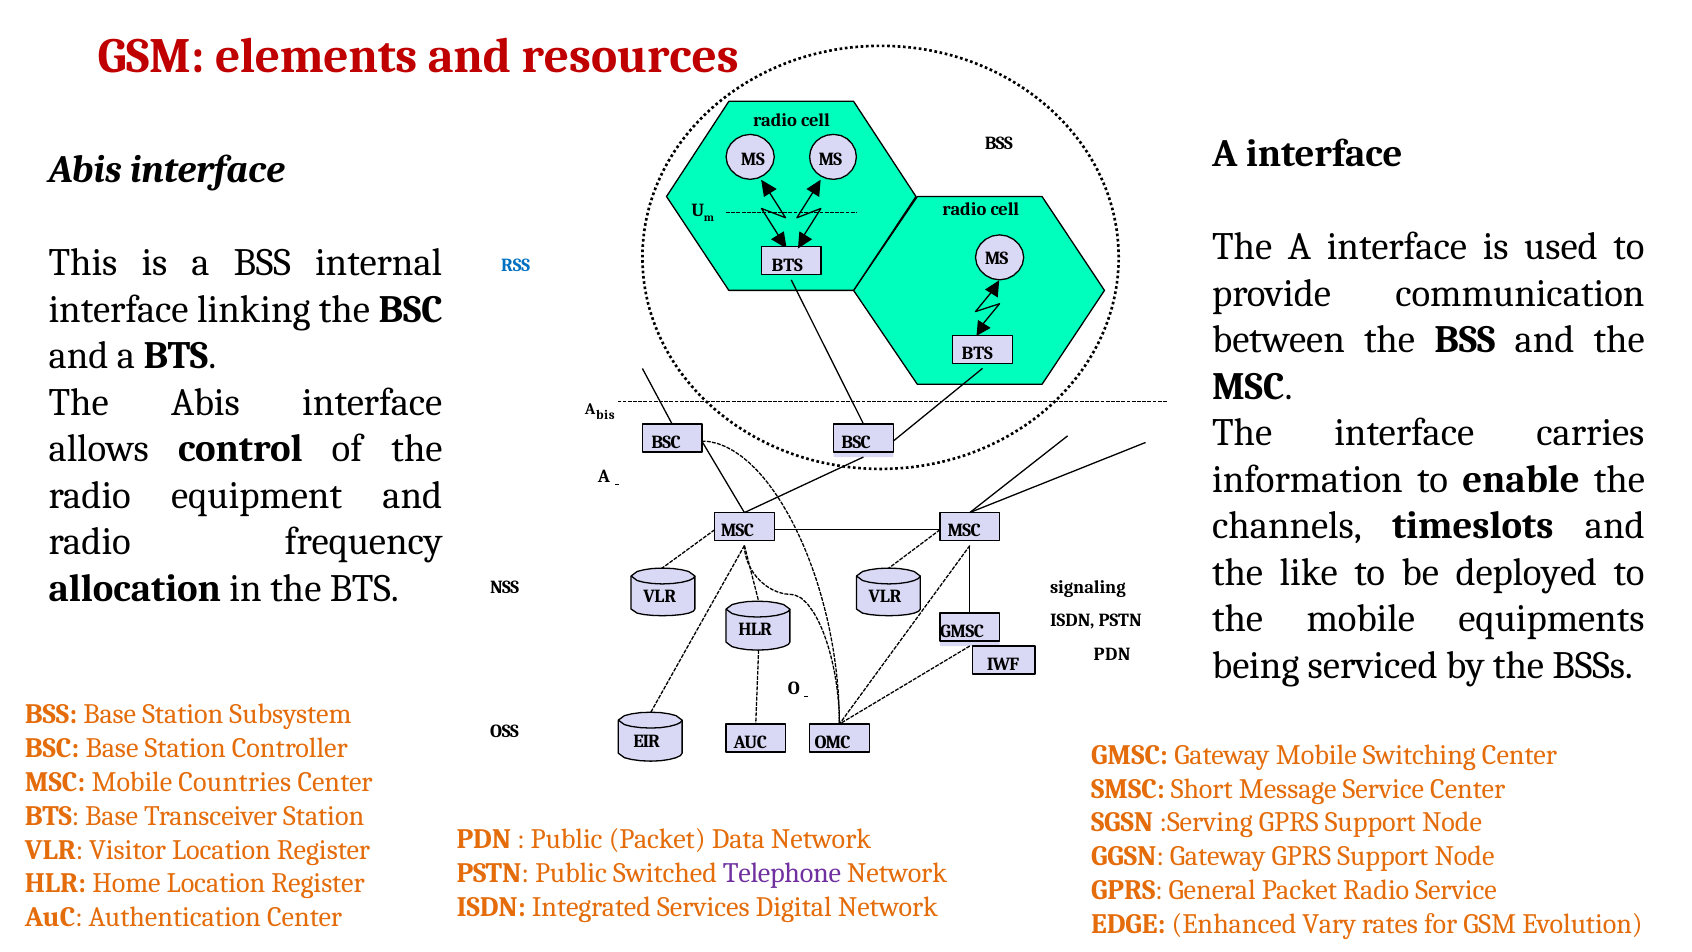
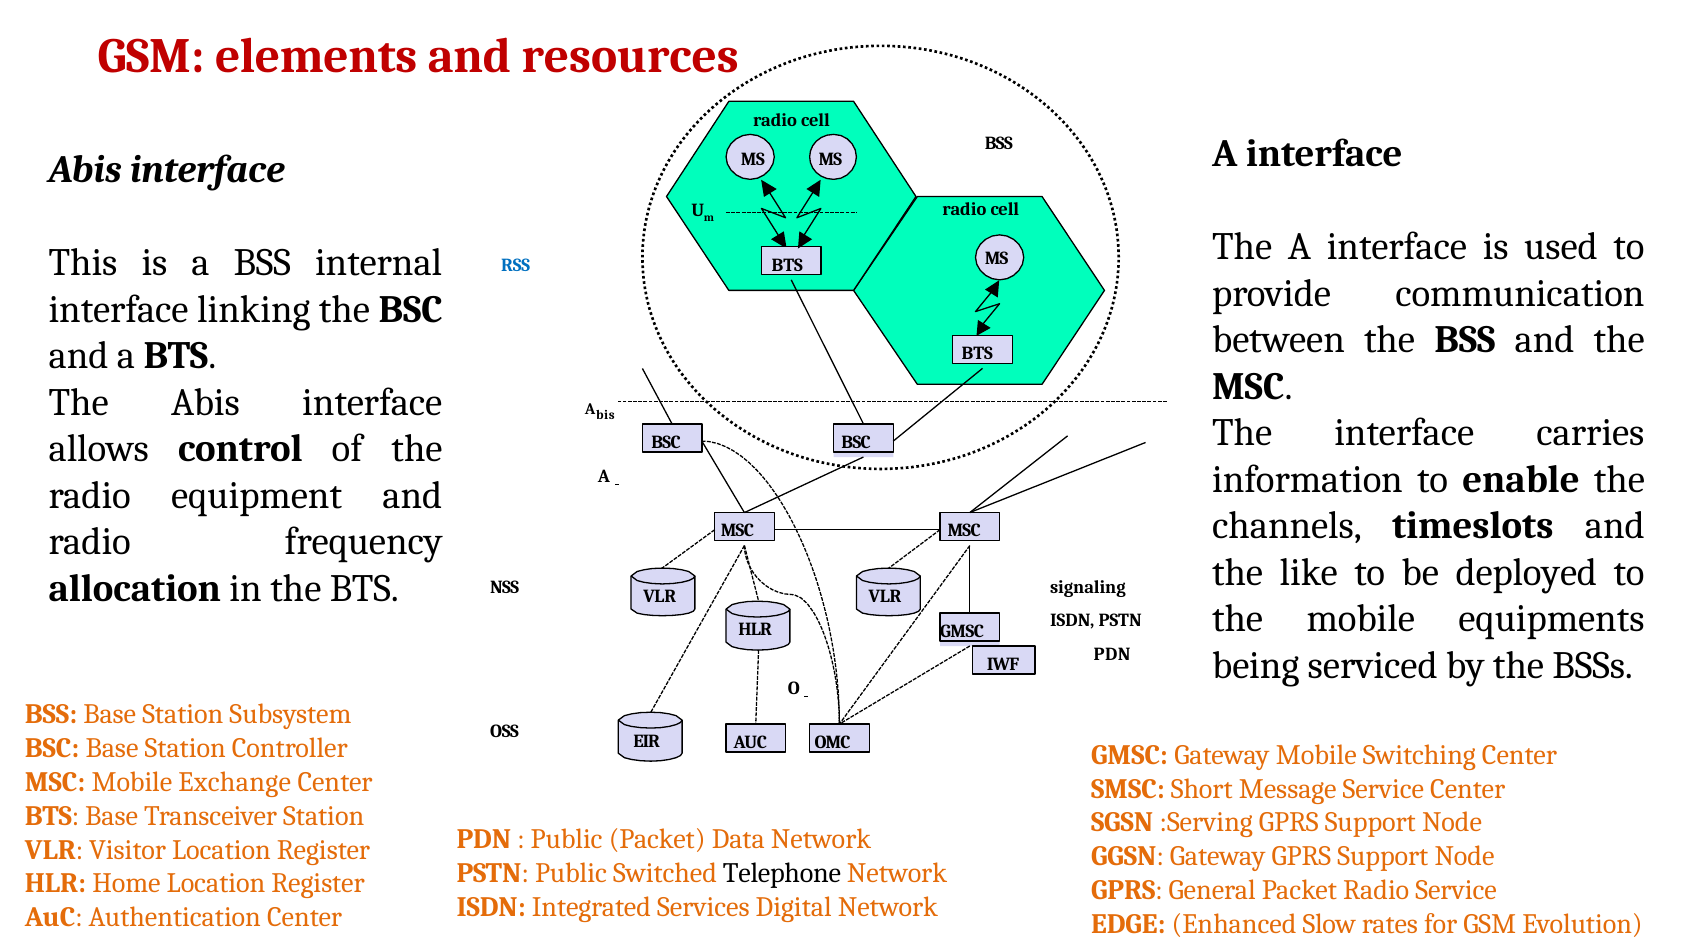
Countries: Countries -> Exchange (235, 782)
Telephone colour: purple -> black (782, 873)
Vary: Vary -> Slow (1329, 924)
